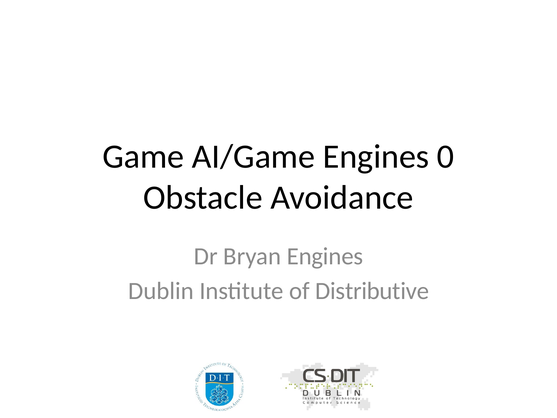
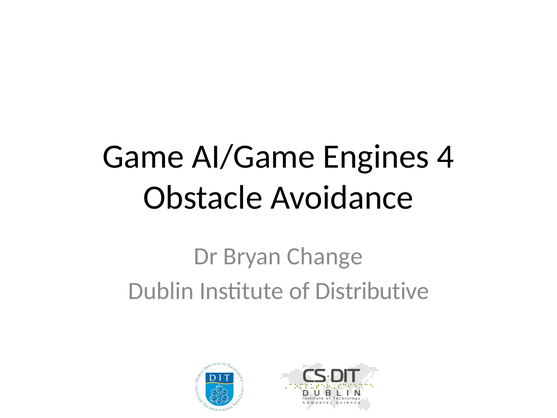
0: 0 -> 4 (446, 156)
Bryan Engines: Engines -> Change (325, 256)
